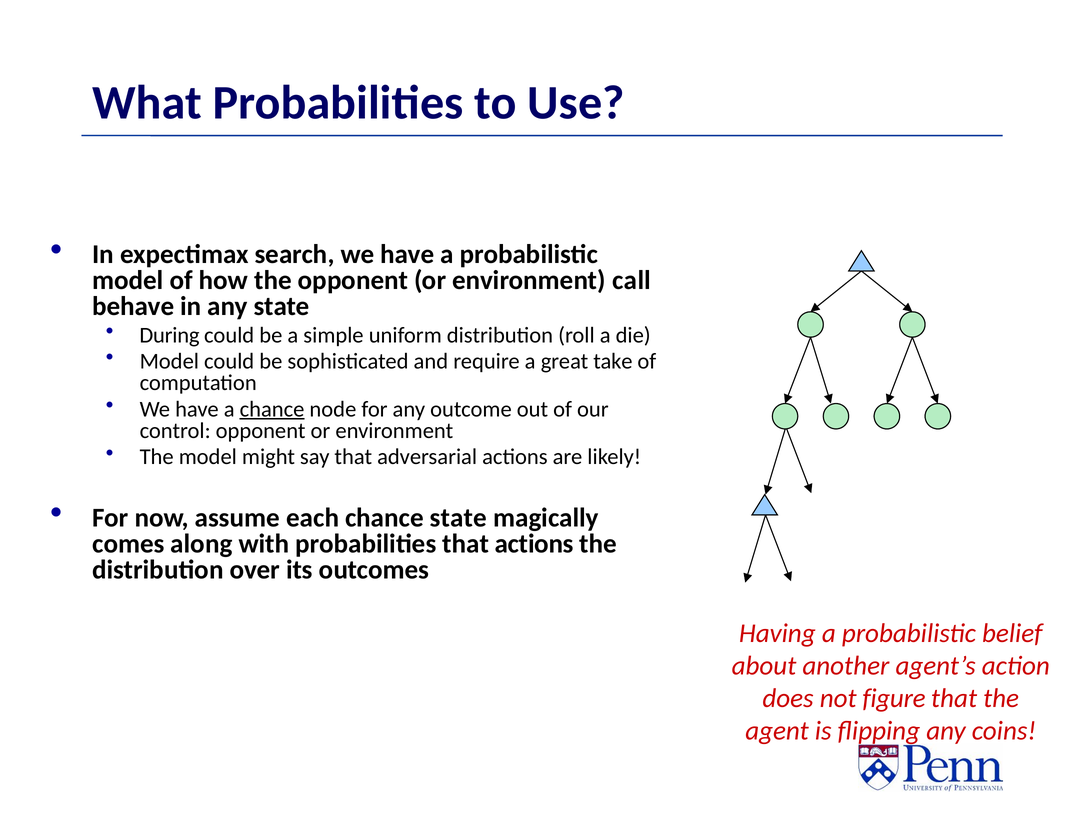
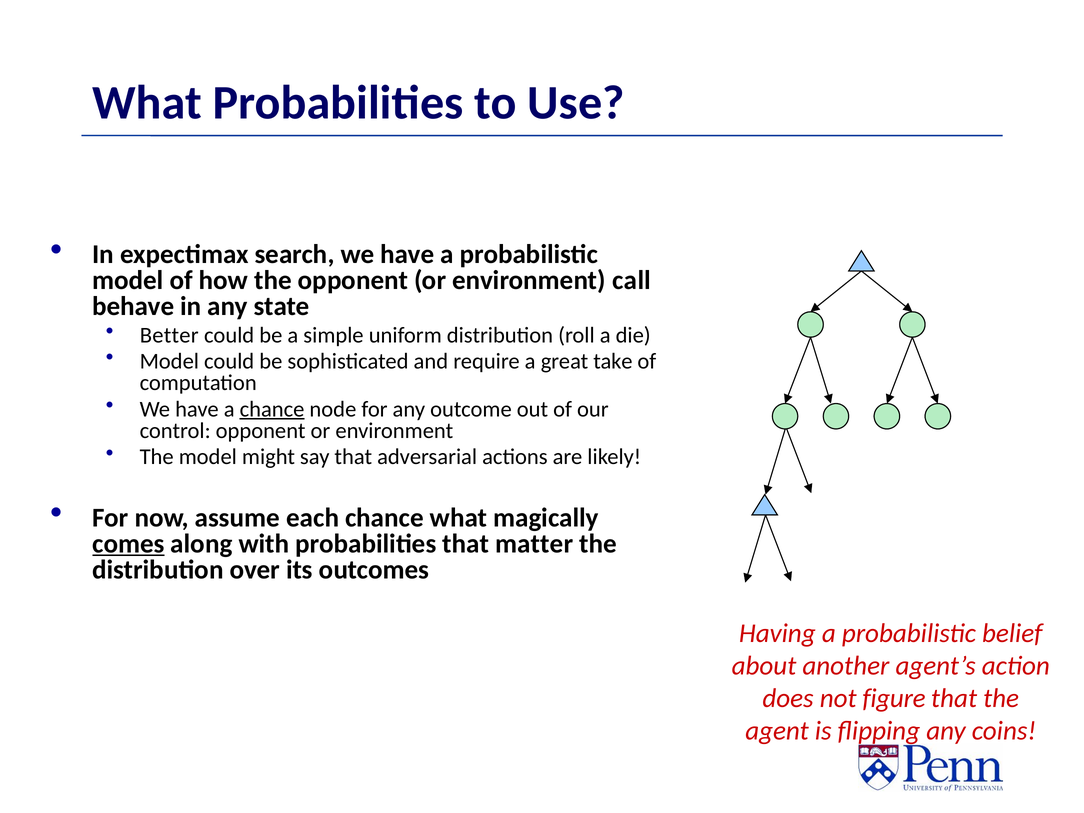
During: During -> Better (169, 335)
chance state: state -> what (459, 518)
comes underline: none -> present (128, 544)
that actions: actions -> matter (534, 544)
